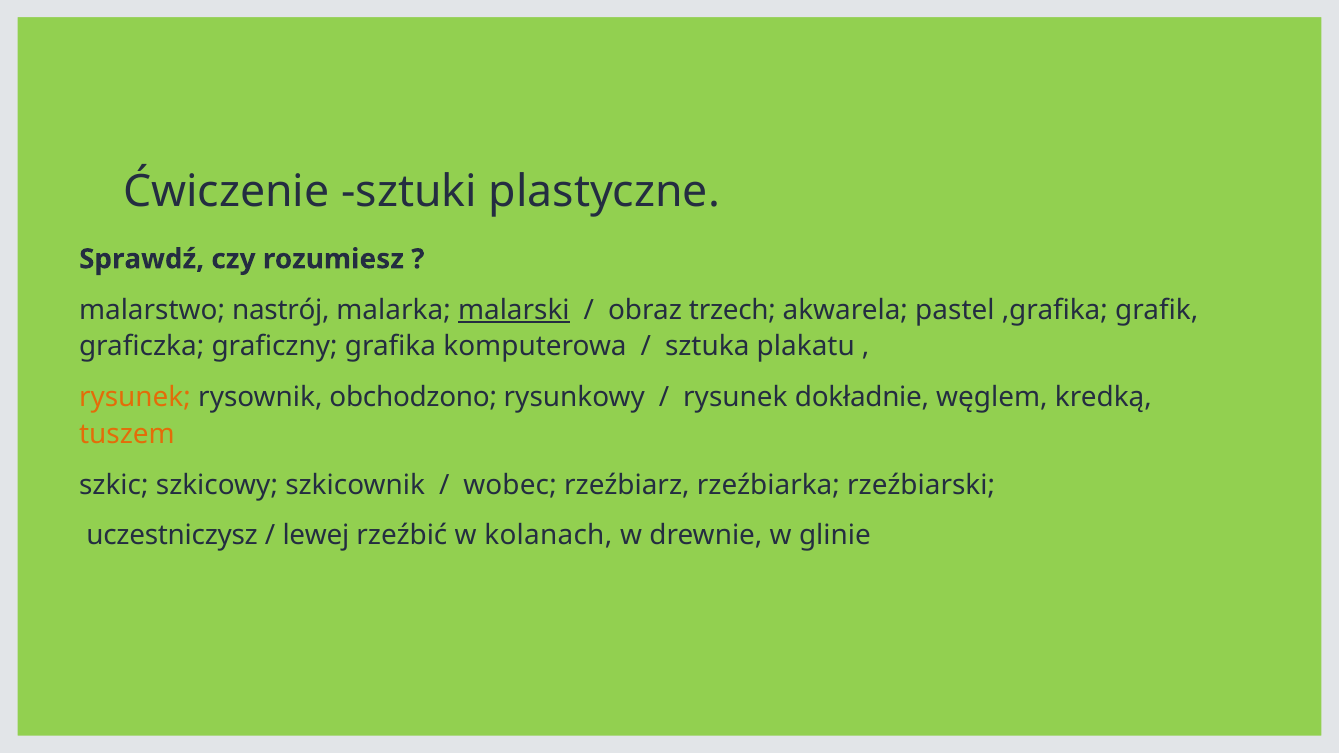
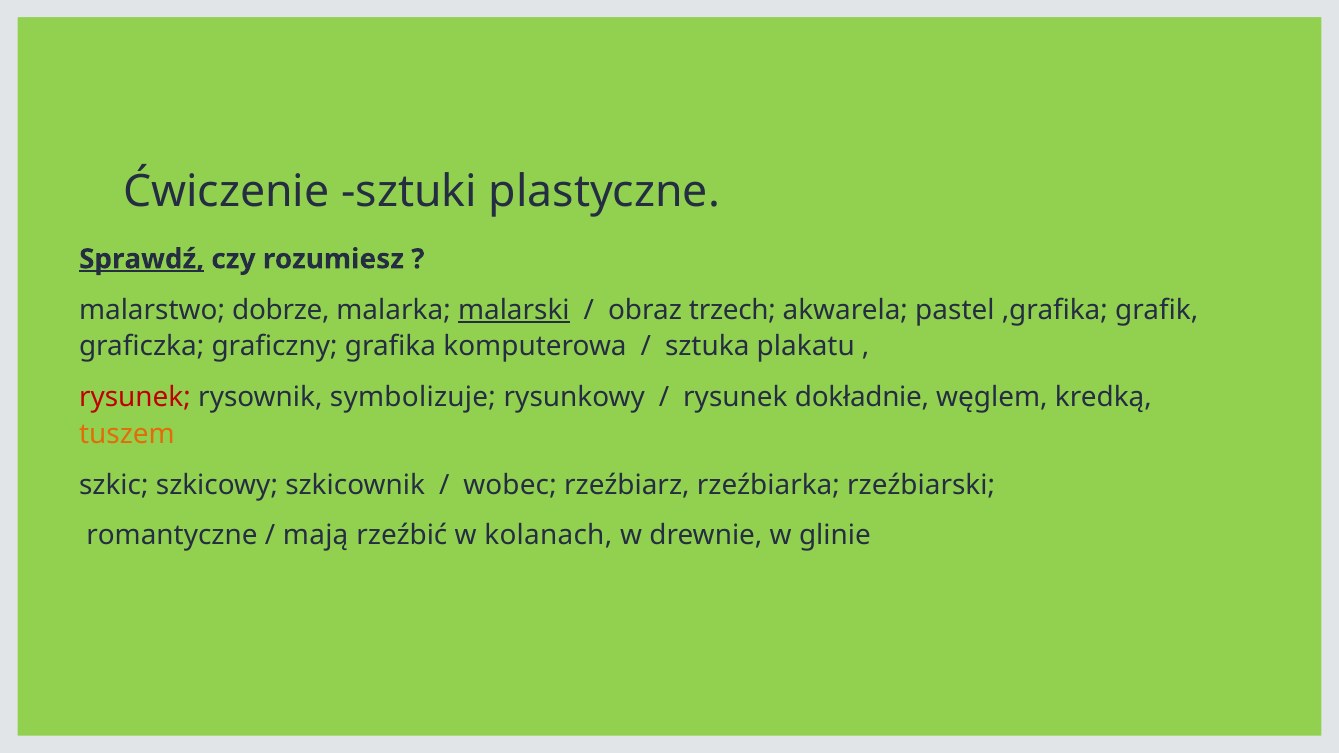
Sprawdź underline: none -> present (142, 259)
nastrój: nastrój -> dobrze (281, 310)
rysunek colour: orange -> red (135, 398)
obchodzono: obchodzono -> symbolizuje (413, 398)
uczestniczysz: uczestniczysz -> romantyczne (172, 536)
lewej: lewej -> mają (316, 536)
